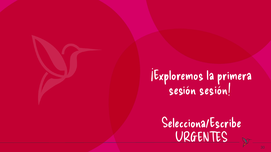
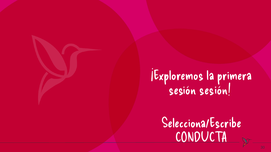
URGENTES: URGENTES -> CONDUCTA (201, 138)
